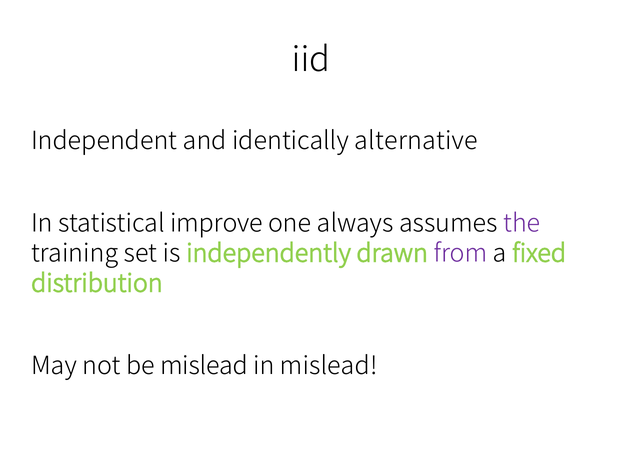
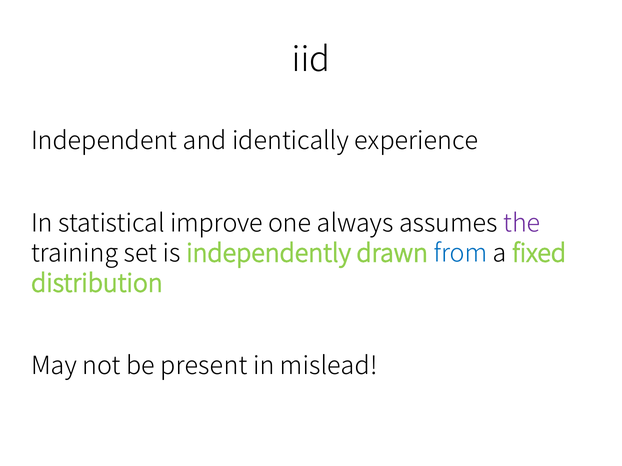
alternative: alternative -> experience (416, 141)
from colour: purple -> blue (461, 254)
be mislead: mislead -> present (204, 366)
